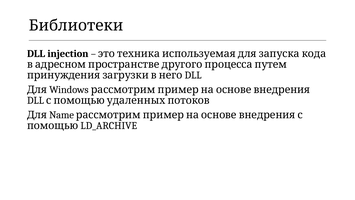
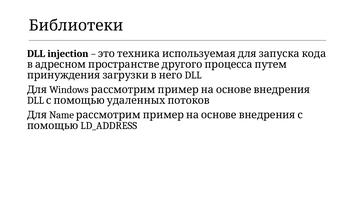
LD_ARCHIVE: LD_ARCHIVE -> LD_ADDRESS (109, 125)
